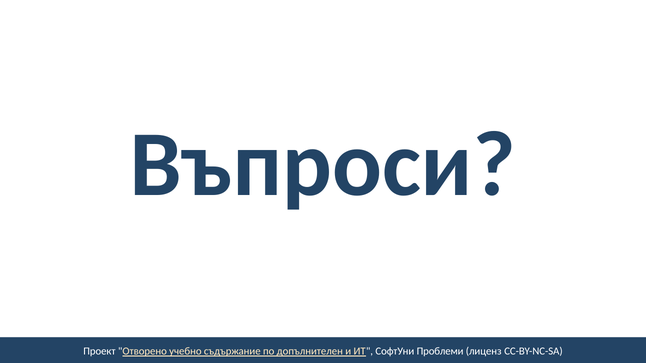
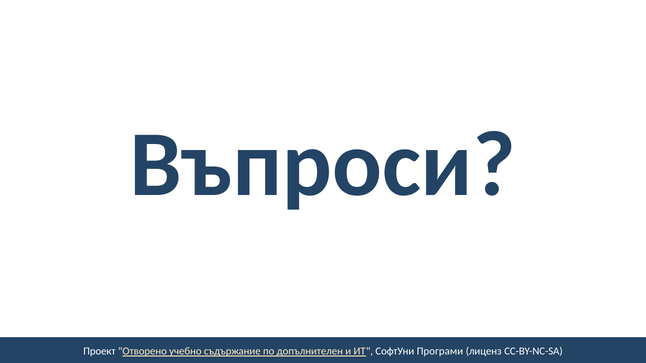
Проблеми: Проблеми -> Програми (440, 352)
